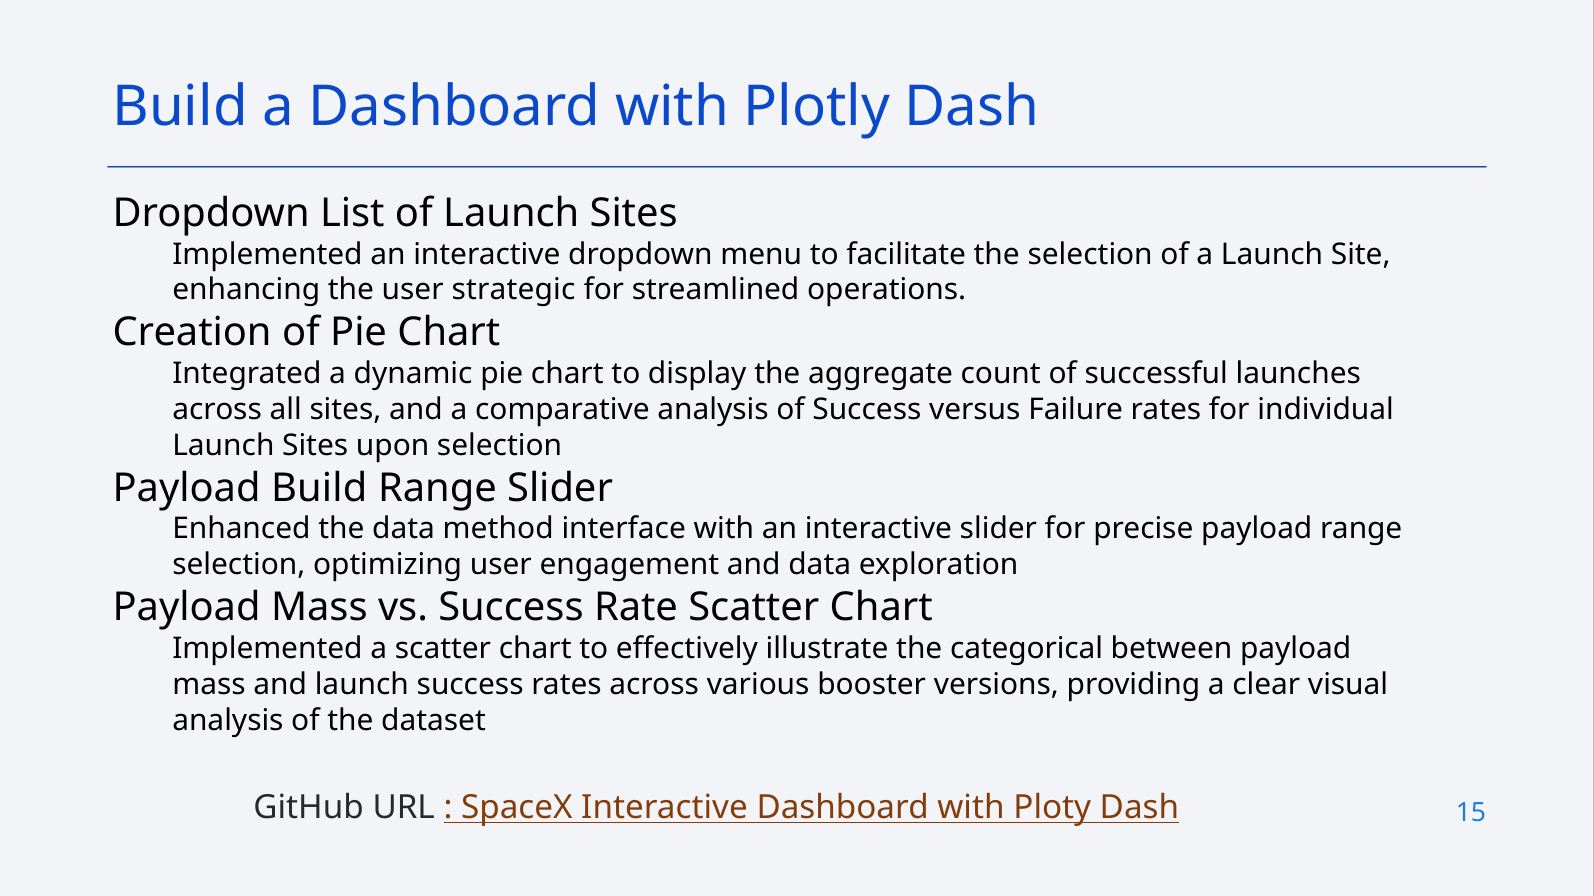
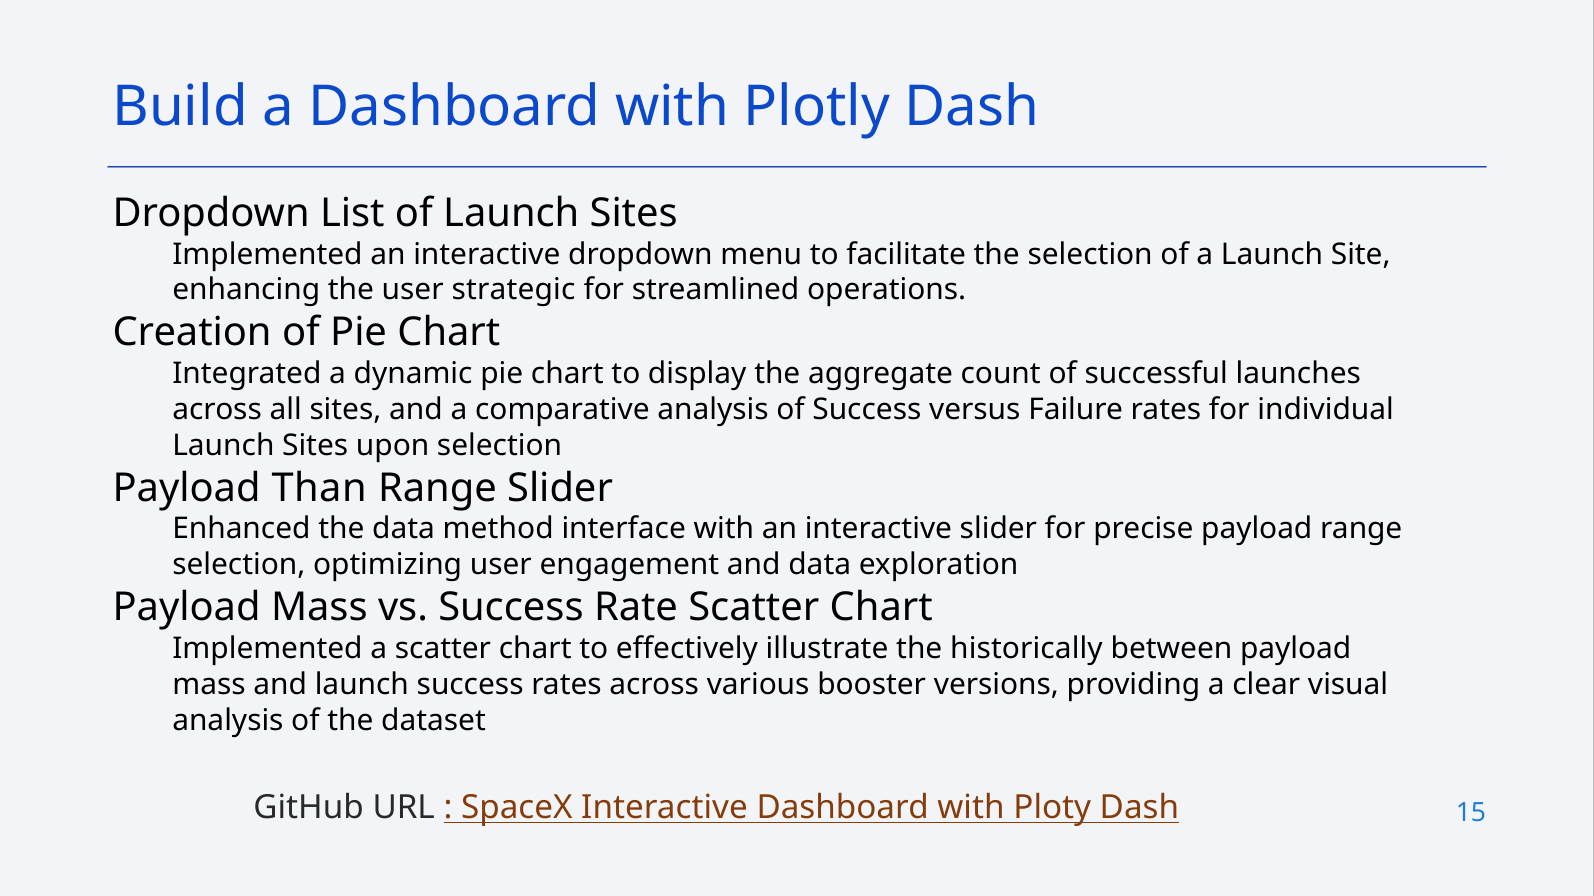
Payload Build: Build -> Than (319, 488)
categorical: categorical -> historically (1026, 649)
